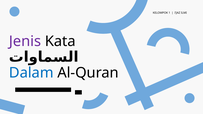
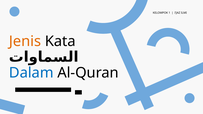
Jenis colour: purple -> orange (25, 41)
